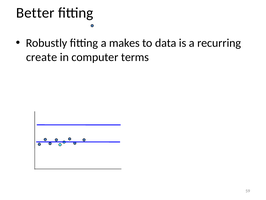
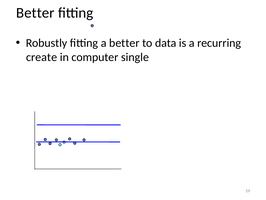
a makes: makes -> better (124, 43)
terms: terms -> single (135, 57)
